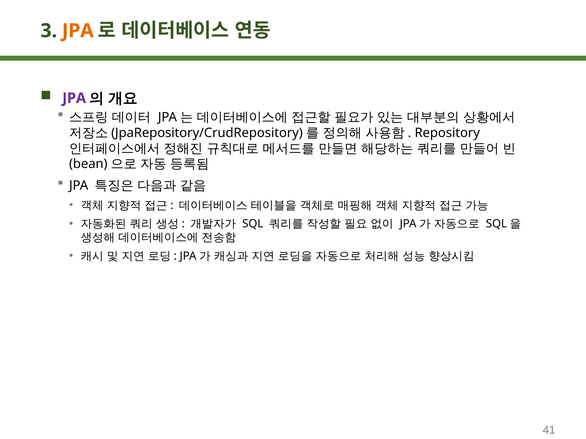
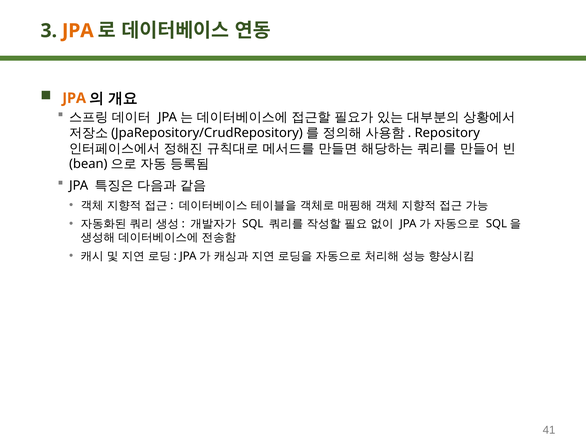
JPA colour: purple -> orange (74, 98)
